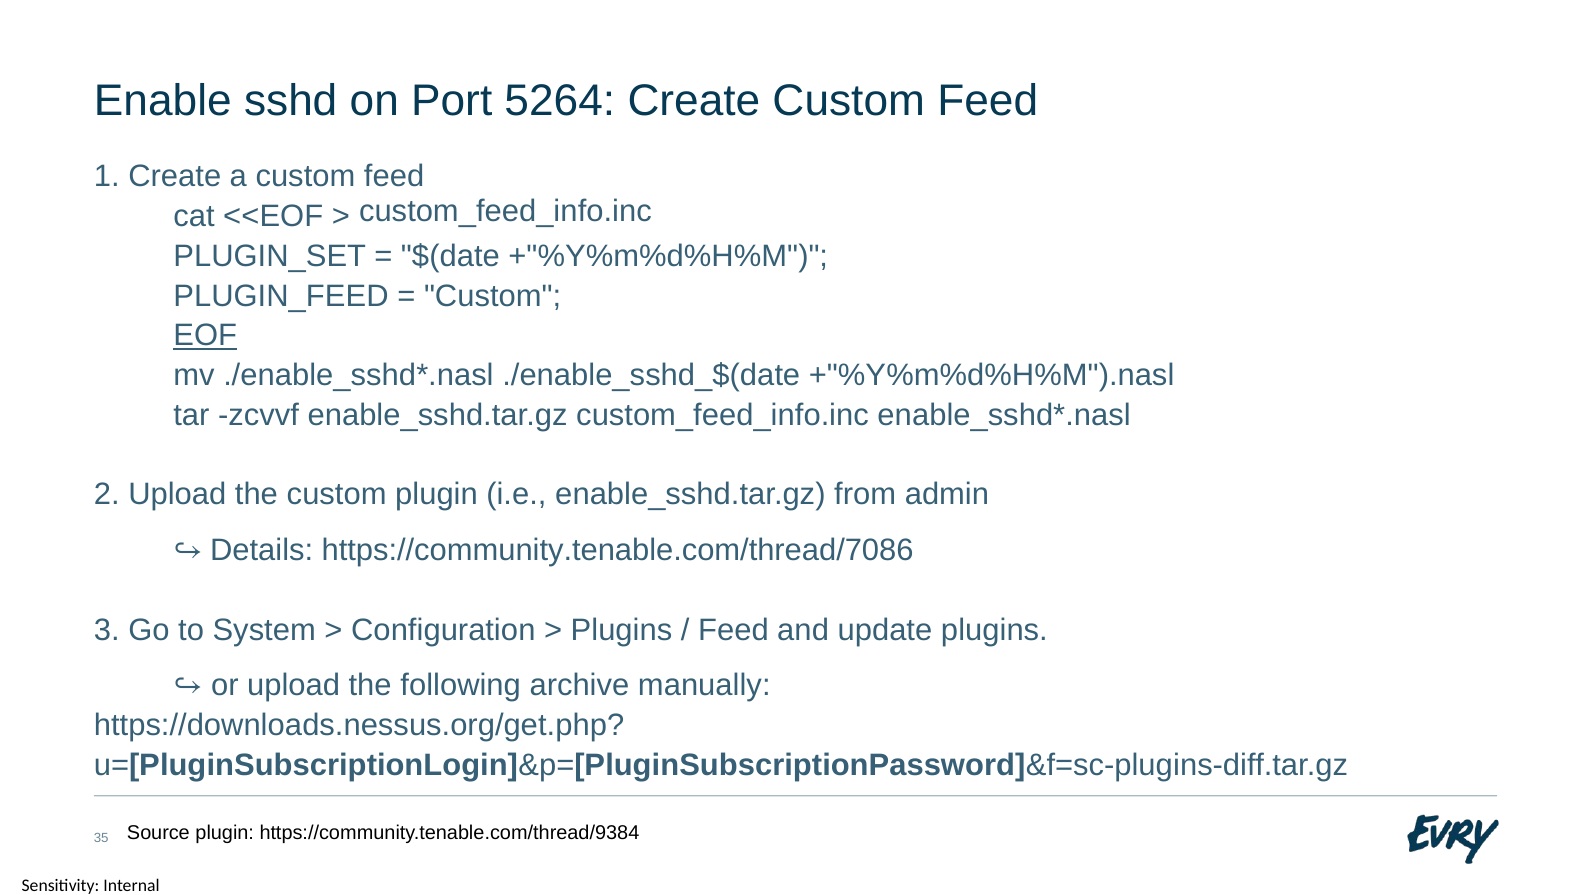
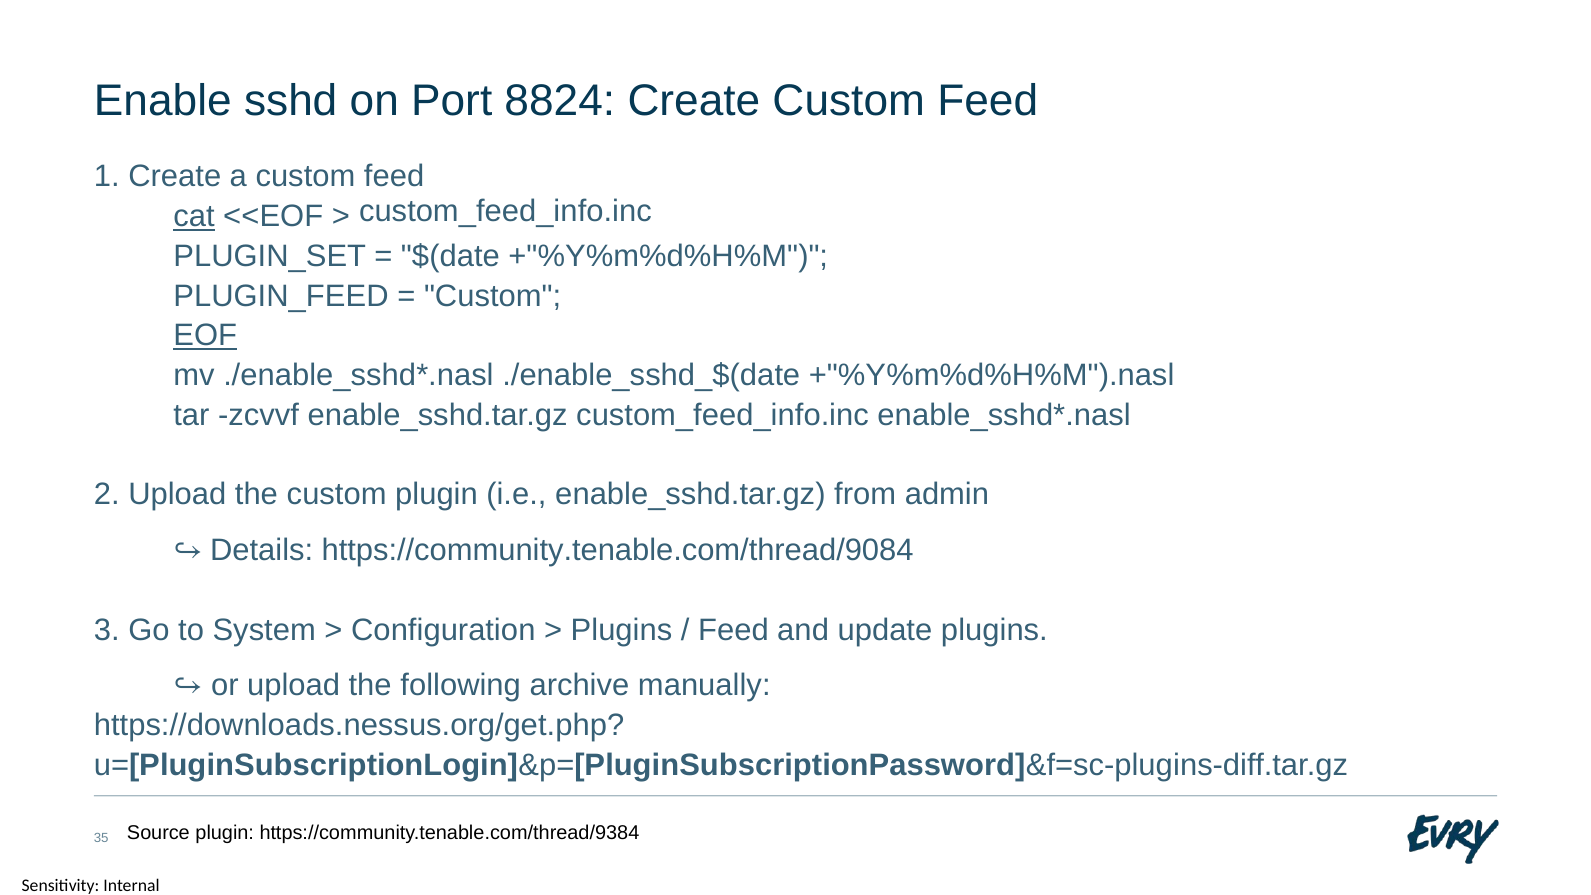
5264: 5264 -> 8824 (560, 101)
cat underline: none -> present (194, 216)
https://community.tenable.com/thread/7086: https://community.tenable.com/thread/7086 -> https://community.tenable.com/thread/9084 (618, 550)
